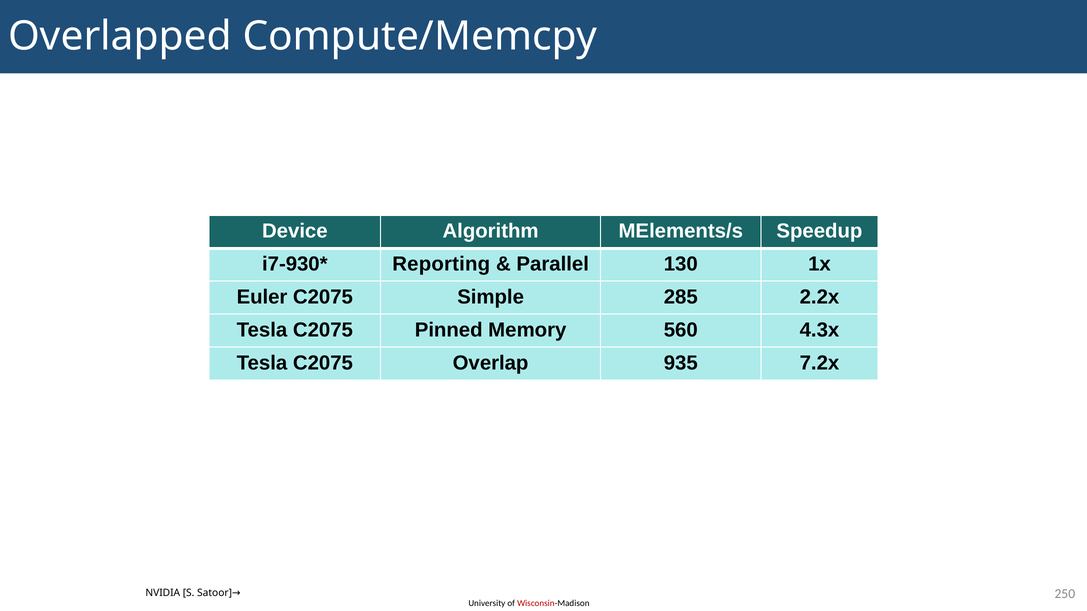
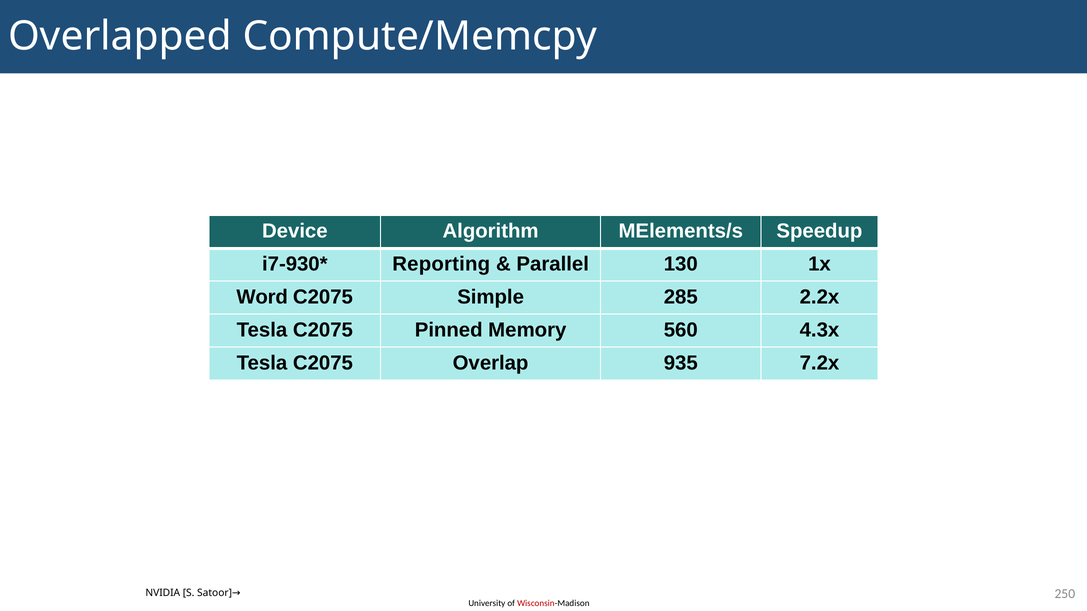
Euler: Euler -> Word (262, 297)
